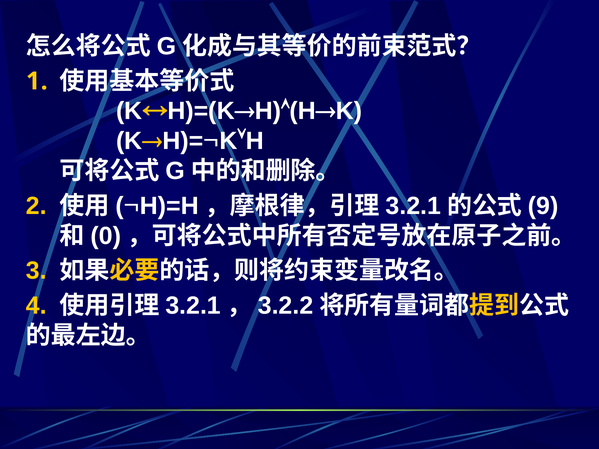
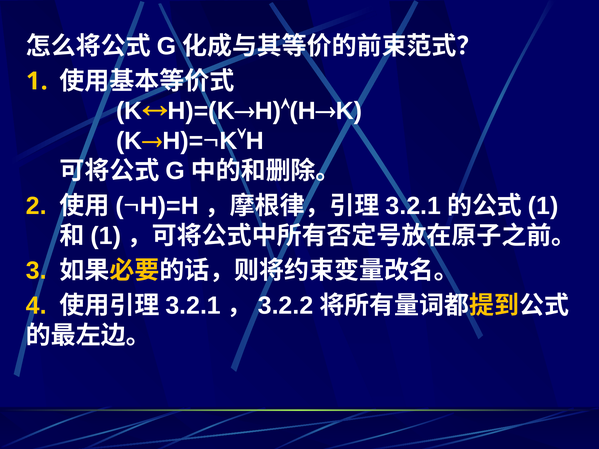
9: 9 -> 1 (543, 206)
0: 0 -> 1 (106, 236)
